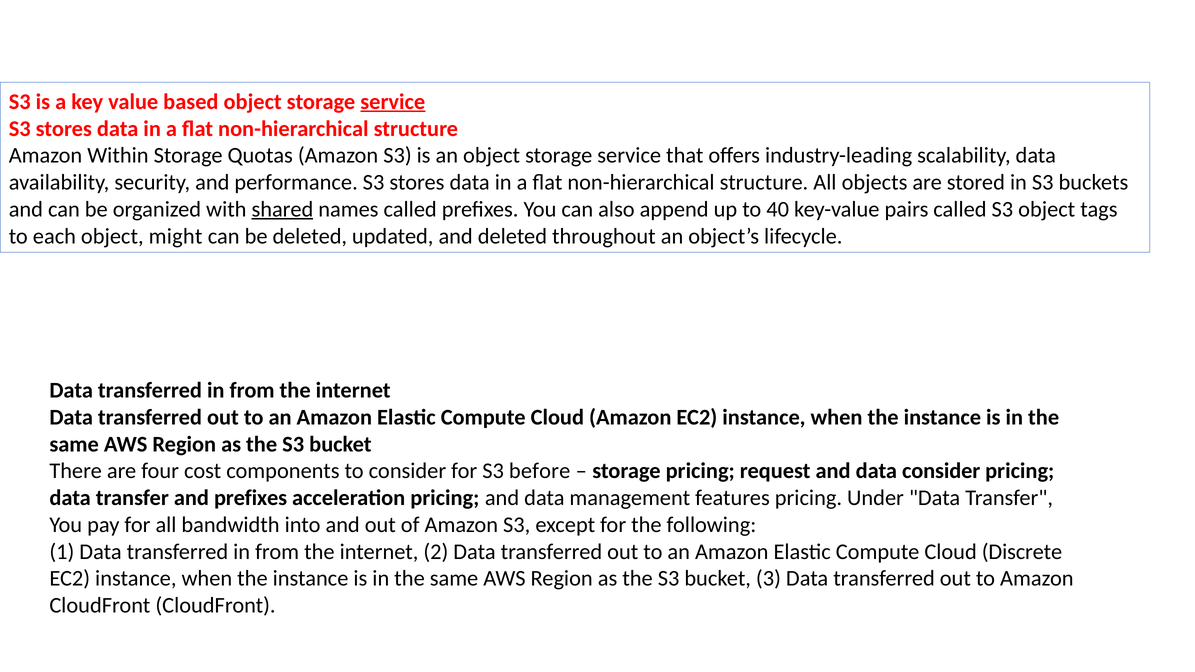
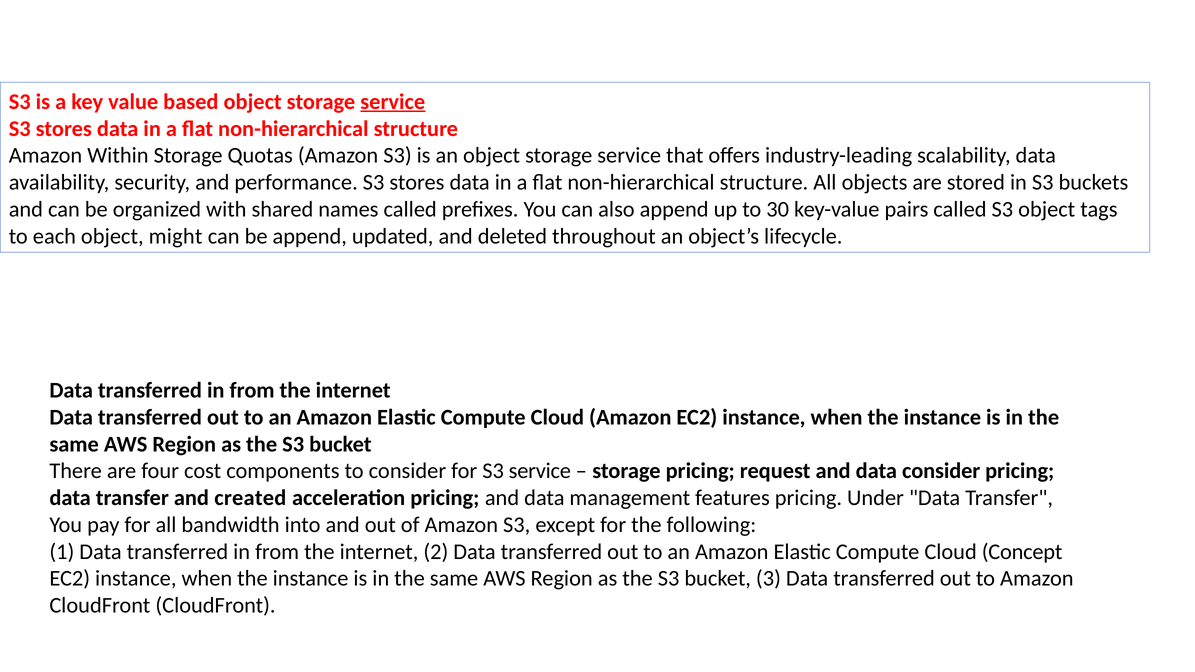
shared underline: present -> none (282, 209)
40: 40 -> 30 (778, 209)
be deleted: deleted -> append (310, 236)
S3 before: before -> service (540, 471)
and prefixes: prefixes -> created (250, 498)
Discrete: Discrete -> Concept (1022, 552)
